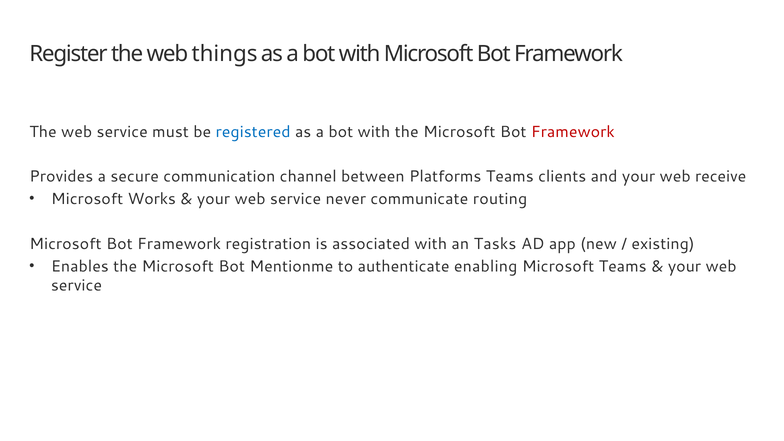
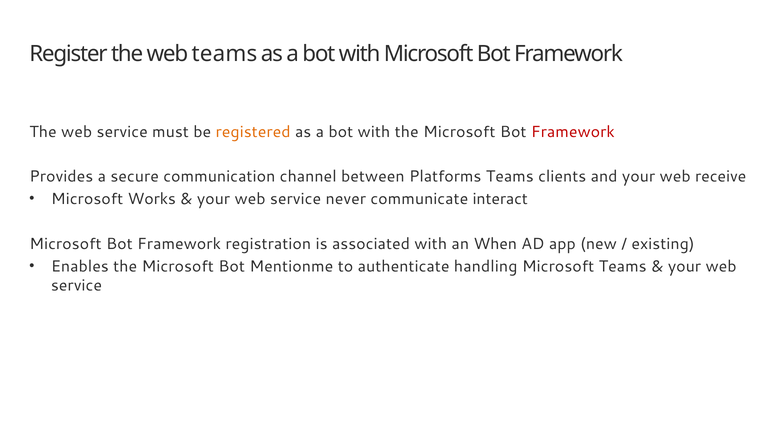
web things: things -> teams (224, 54)
registered colour: blue -> orange (253, 132)
routing: routing -> interact (500, 199)
Tasks: Tasks -> When (495, 244)
enabling: enabling -> handling (486, 266)
